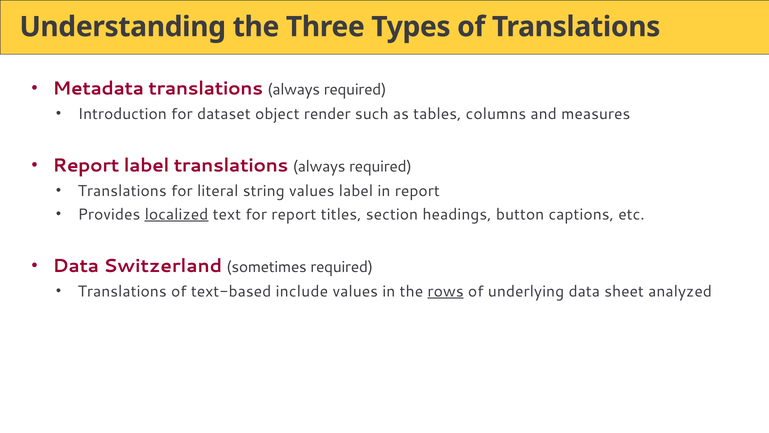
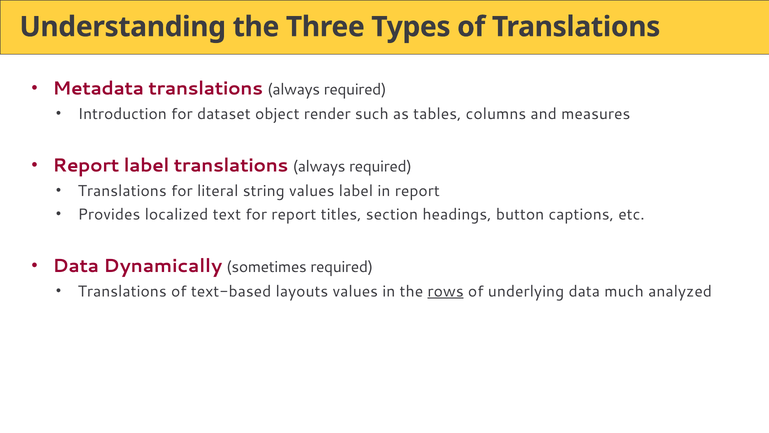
localized underline: present -> none (177, 214)
Switzerland: Switzerland -> Dynamically (163, 266)
include: include -> layouts (302, 291)
sheet: sheet -> much (624, 291)
